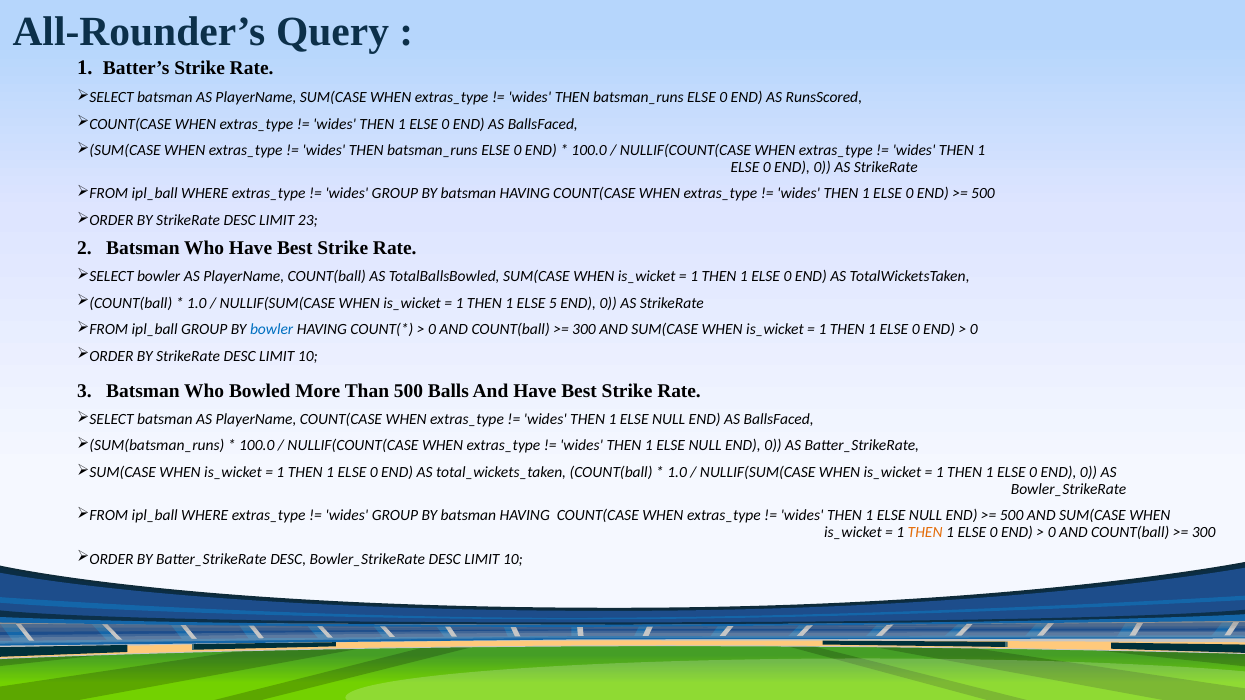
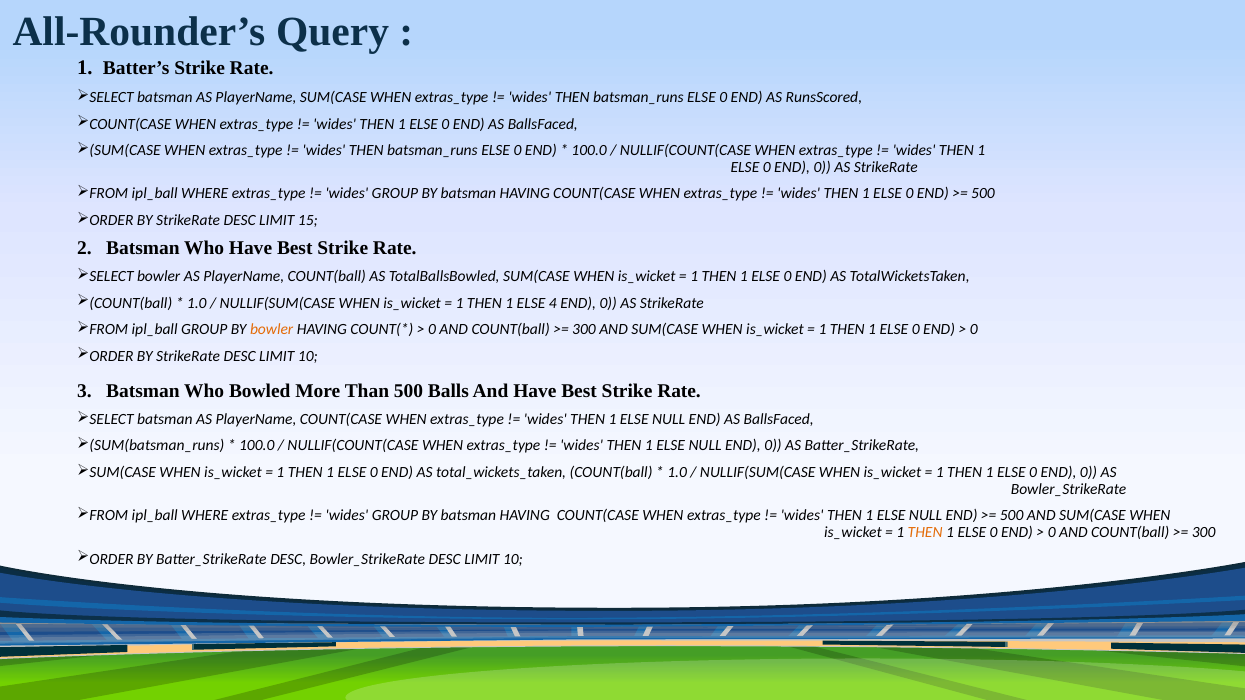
23: 23 -> 15 (308, 220)
5: 5 -> 4 (553, 303)
bowler colour: blue -> orange (272, 330)
